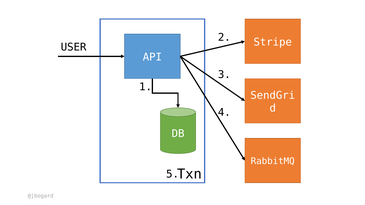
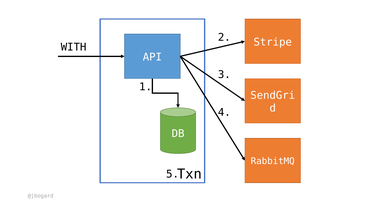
USER: USER -> WITH (74, 47)
